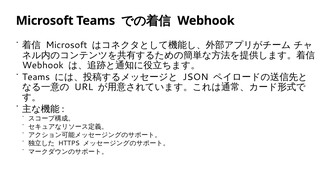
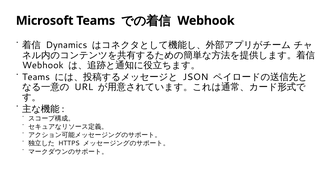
Microsoft: Microsoft -> Dynamics (66, 45)
